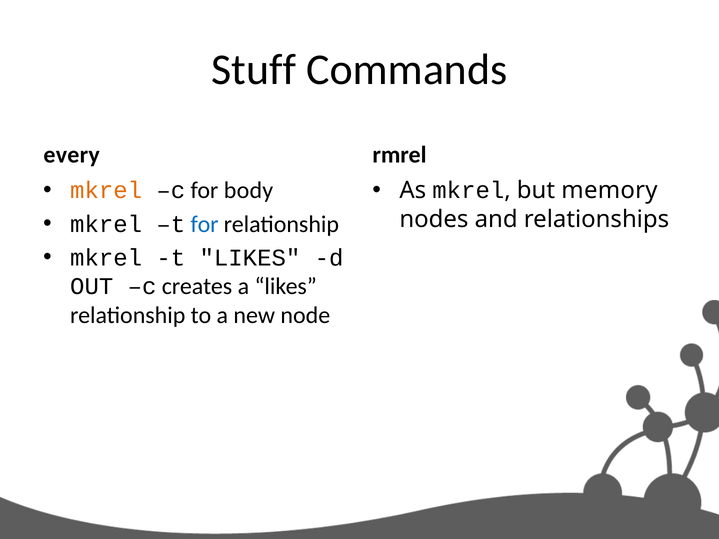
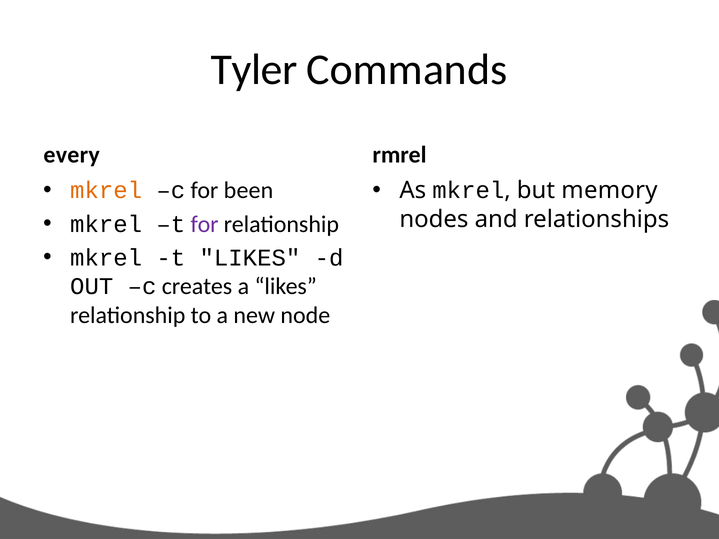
Stuff: Stuff -> Tyler (254, 70)
body: body -> been (249, 191)
for colour: blue -> purple (205, 224)
